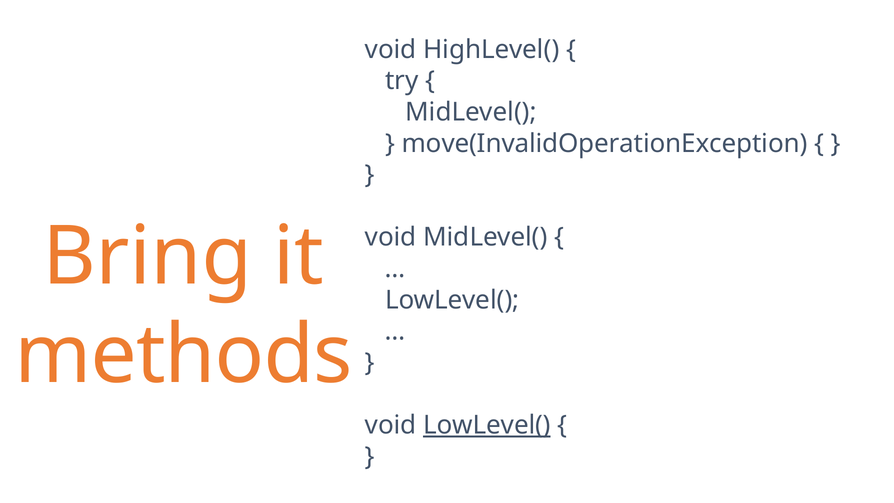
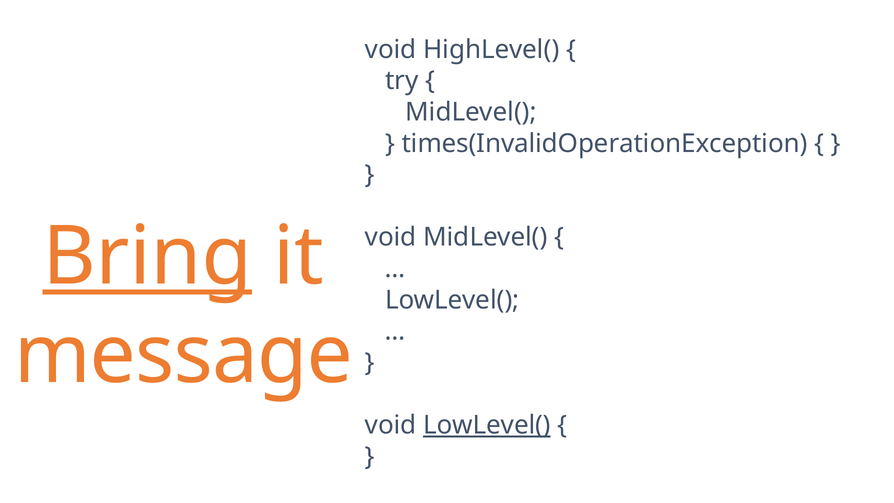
move(InvalidOperationException: move(InvalidOperationException -> times(InvalidOperationException (605, 143)
Bring underline: none -> present (147, 257)
methods: methods -> message (184, 355)
